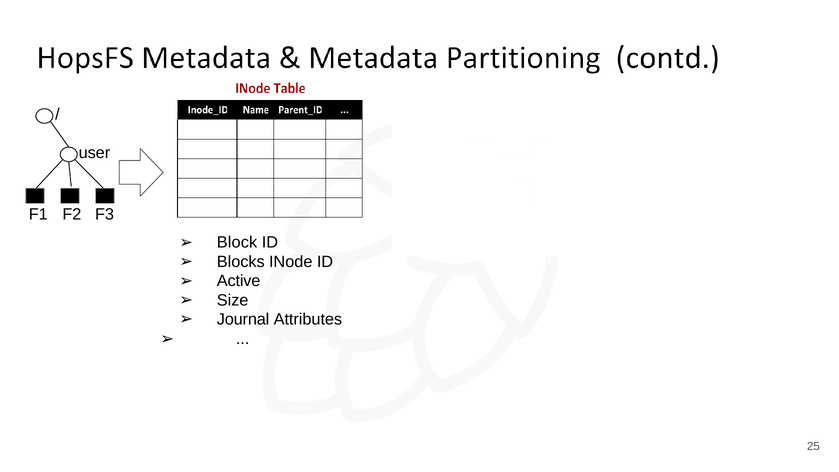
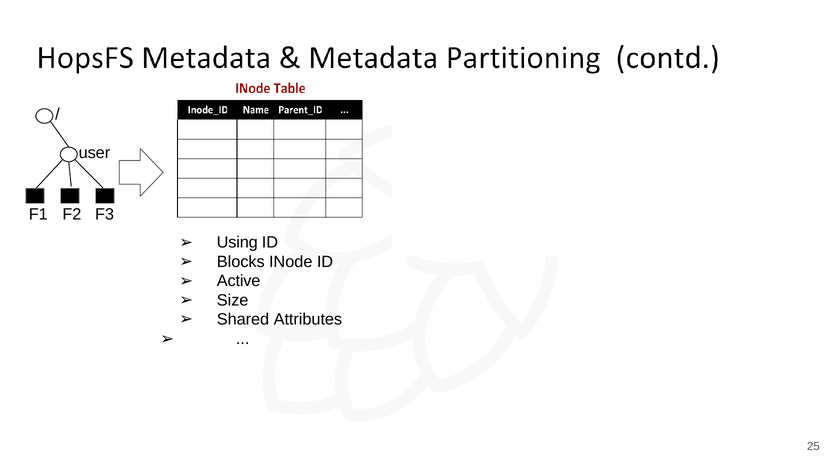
Block: Block -> Using (237, 242)
Journal: Journal -> Shared (243, 319)
